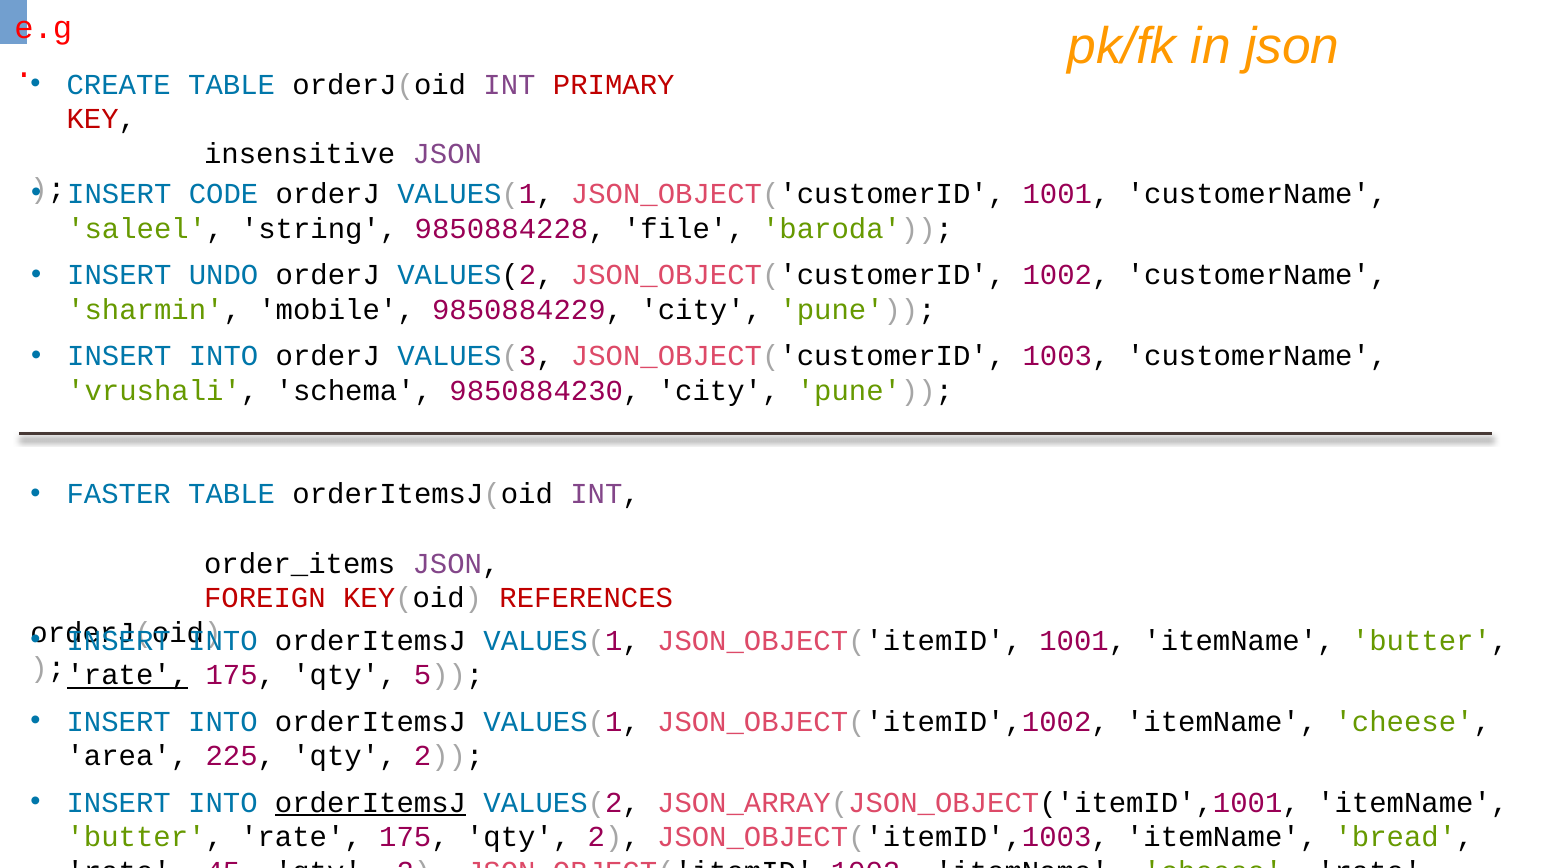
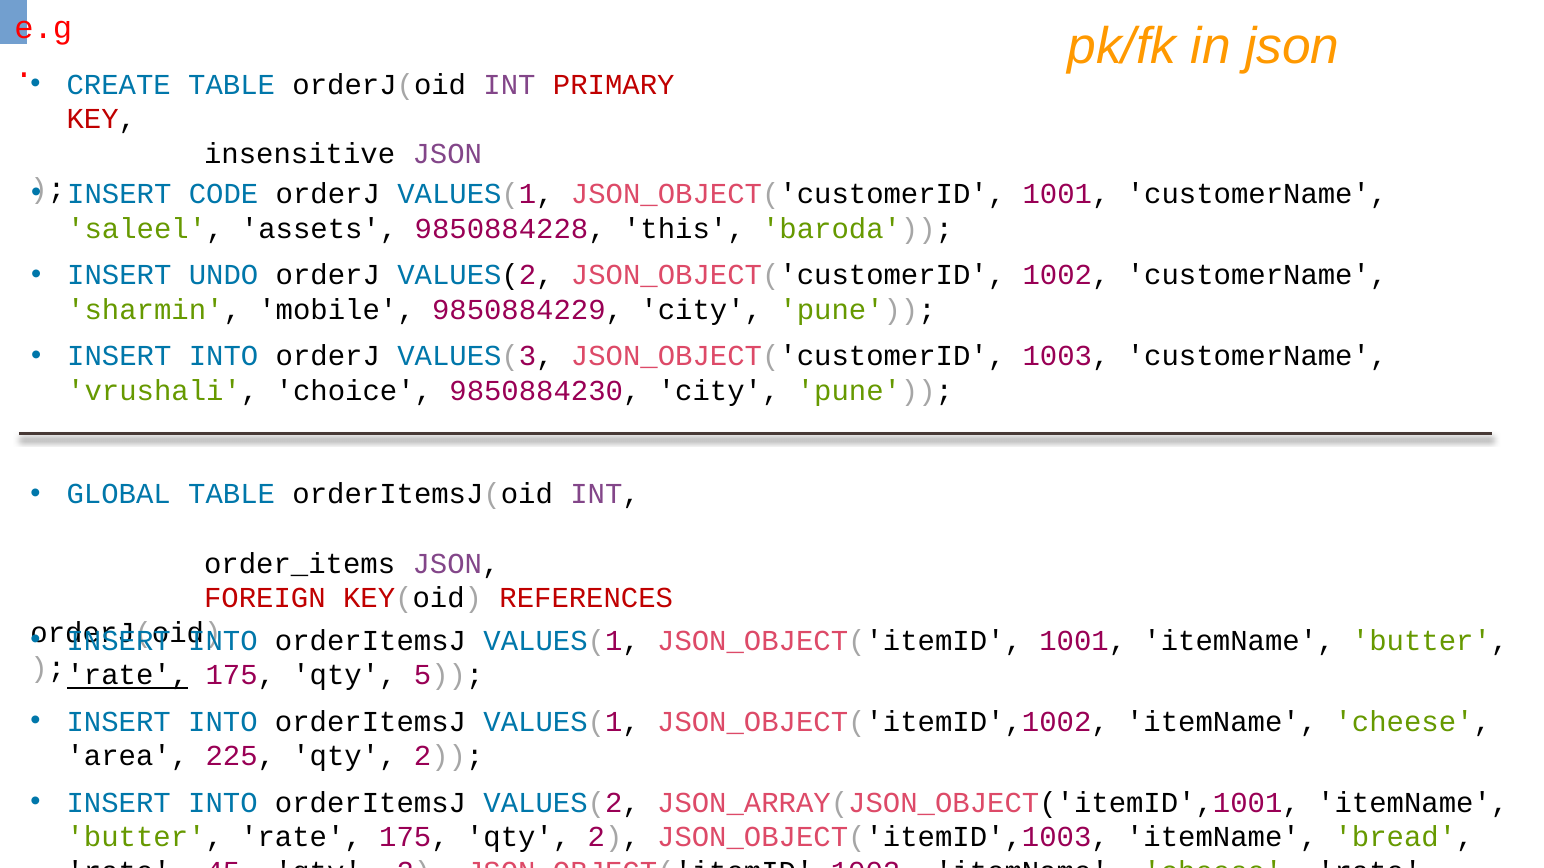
string: string -> assets (319, 229)
file: file -> this (684, 229)
schema: schema -> choice (354, 391)
FASTER: FASTER -> GLOBAL (119, 494)
orderItemsJ underline: present -> none (371, 803)
